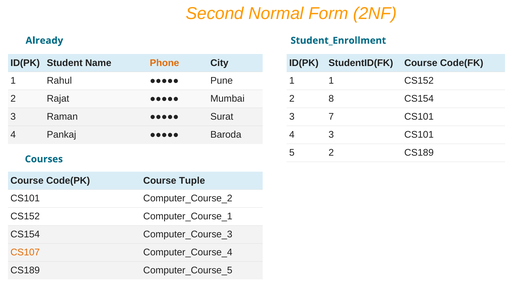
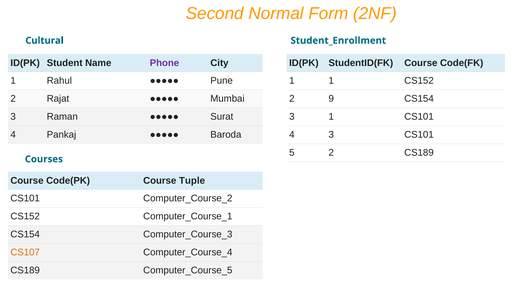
Already: Already -> Cultural (44, 40)
Phone colour: orange -> purple (164, 63)
8: 8 -> 9 (331, 99)
3 7: 7 -> 1 (331, 116)
